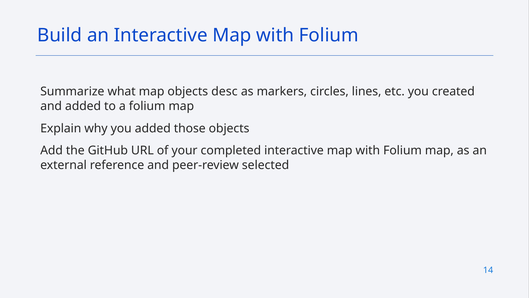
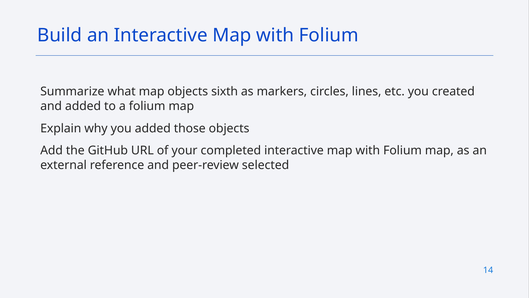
desc: desc -> sixth (225, 91)
